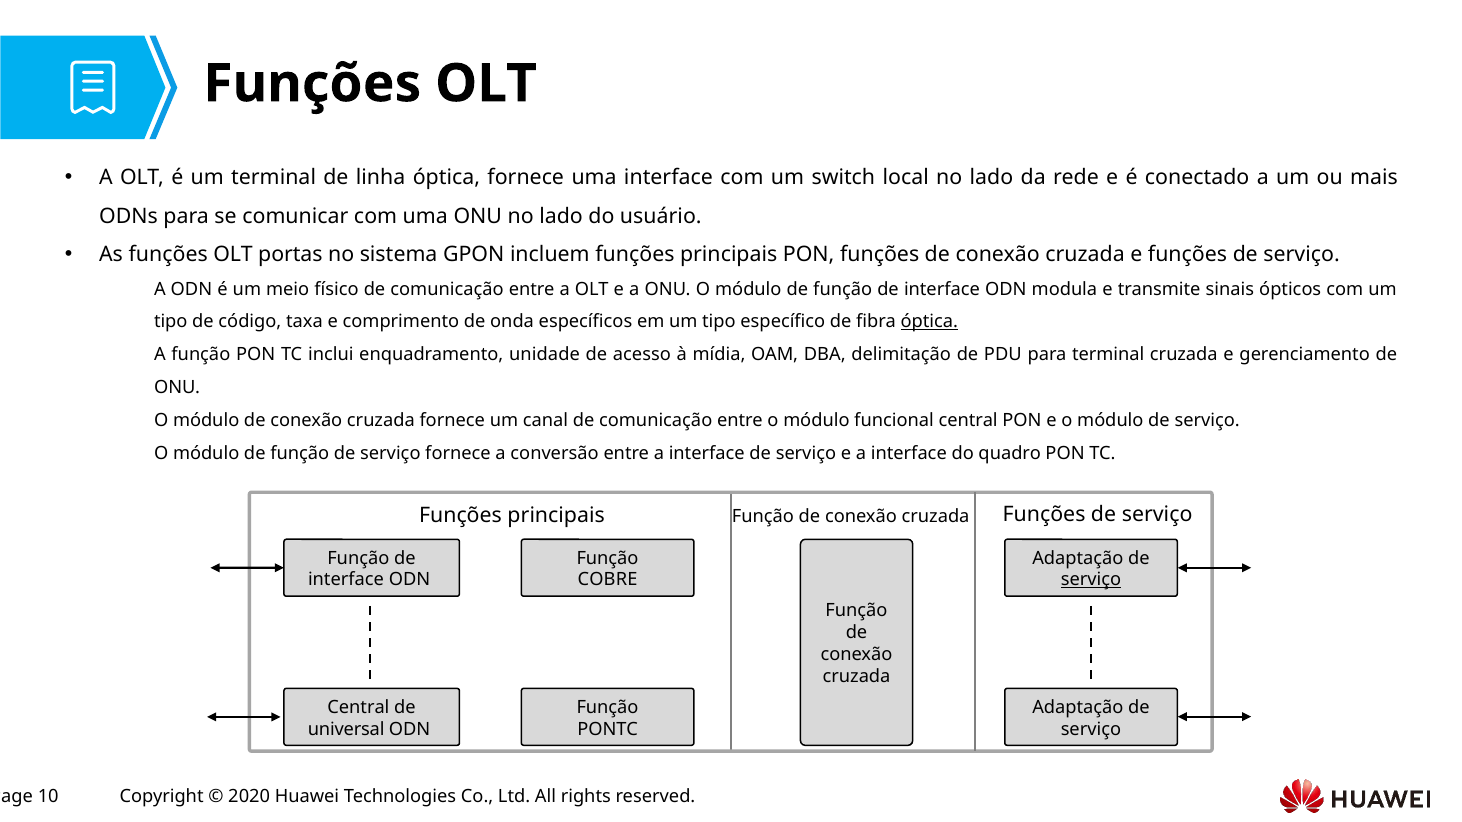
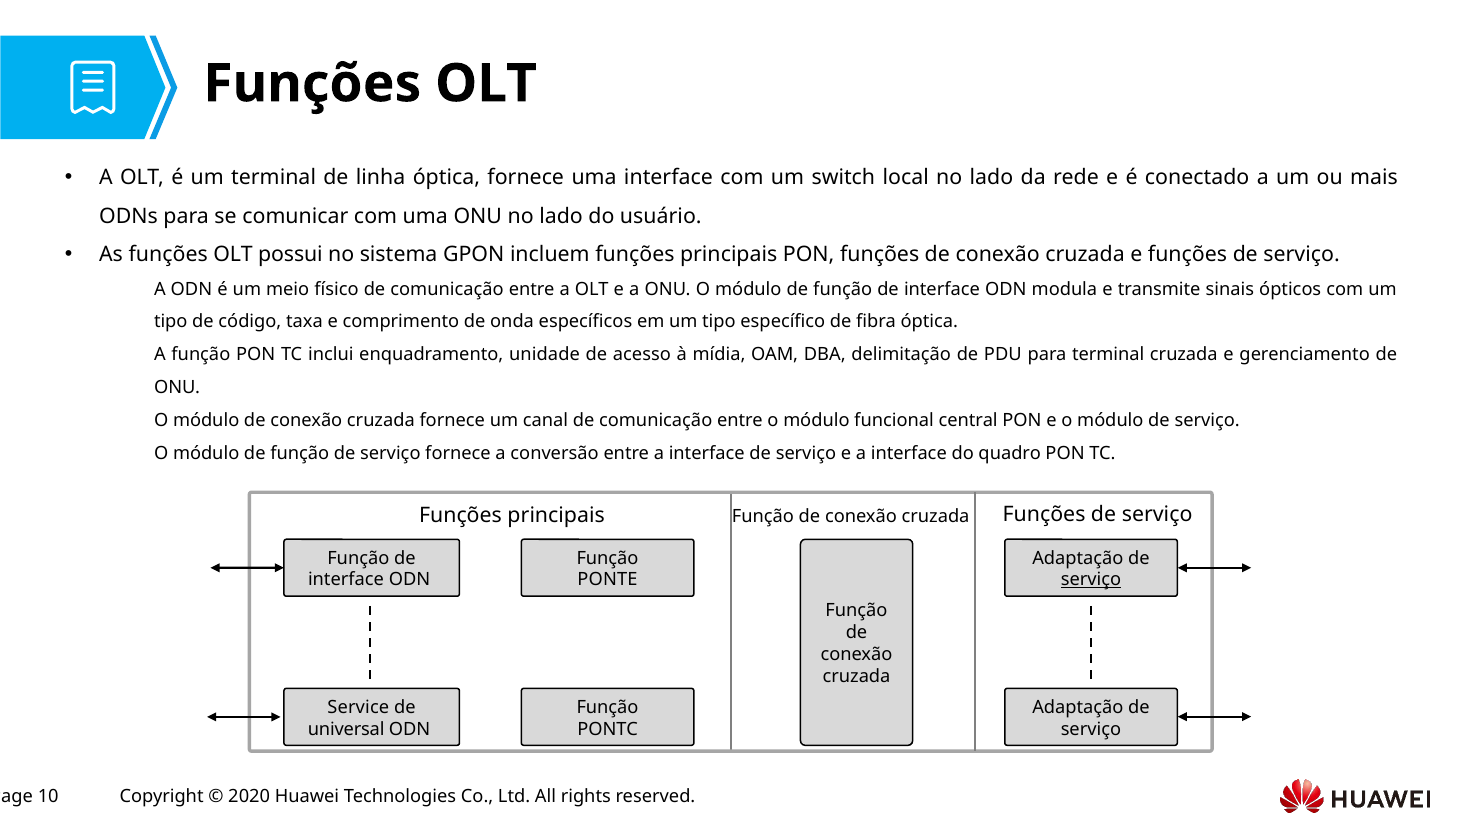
portas: portas -> possui (290, 255)
óptica underline: present -> none (929, 322)
COBRE: COBRE -> PONTE (607, 580)
Central: Central -> Service (358, 707)
